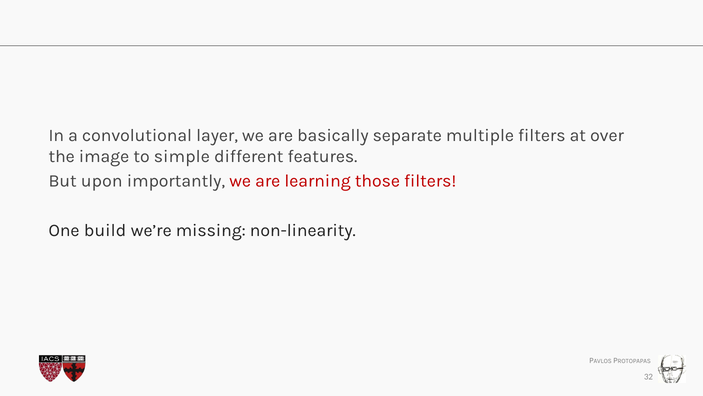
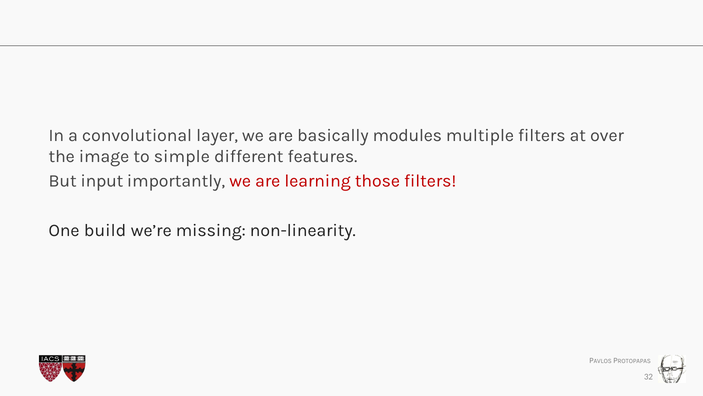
separate: separate -> modules (407, 135)
upon: upon -> input (102, 181)
